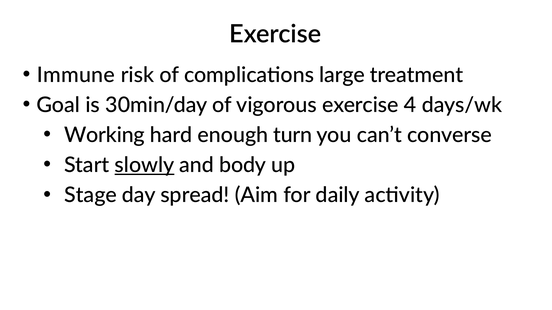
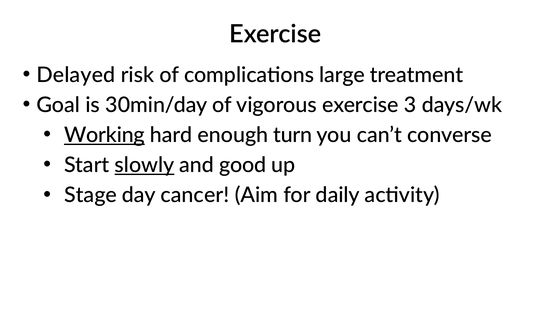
Immune: Immune -> Delayed (76, 75)
4: 4 -> 3 (410, 105)
Working underline: none -> present (104, 135)
body: body -> good (243, 165)
spread: spread -> cancer (195, 195)
